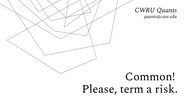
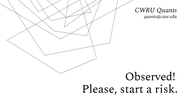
Common: Common -> Observed (150, 76)
term: term -> start (132, 89)
